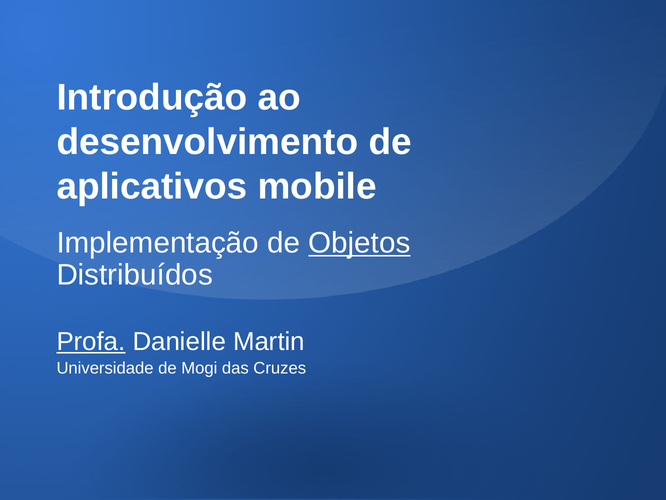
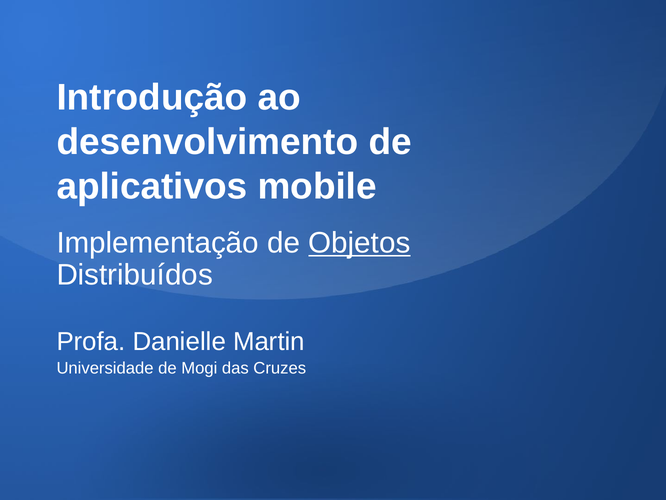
Profa underline: present -> none (91, 341)
